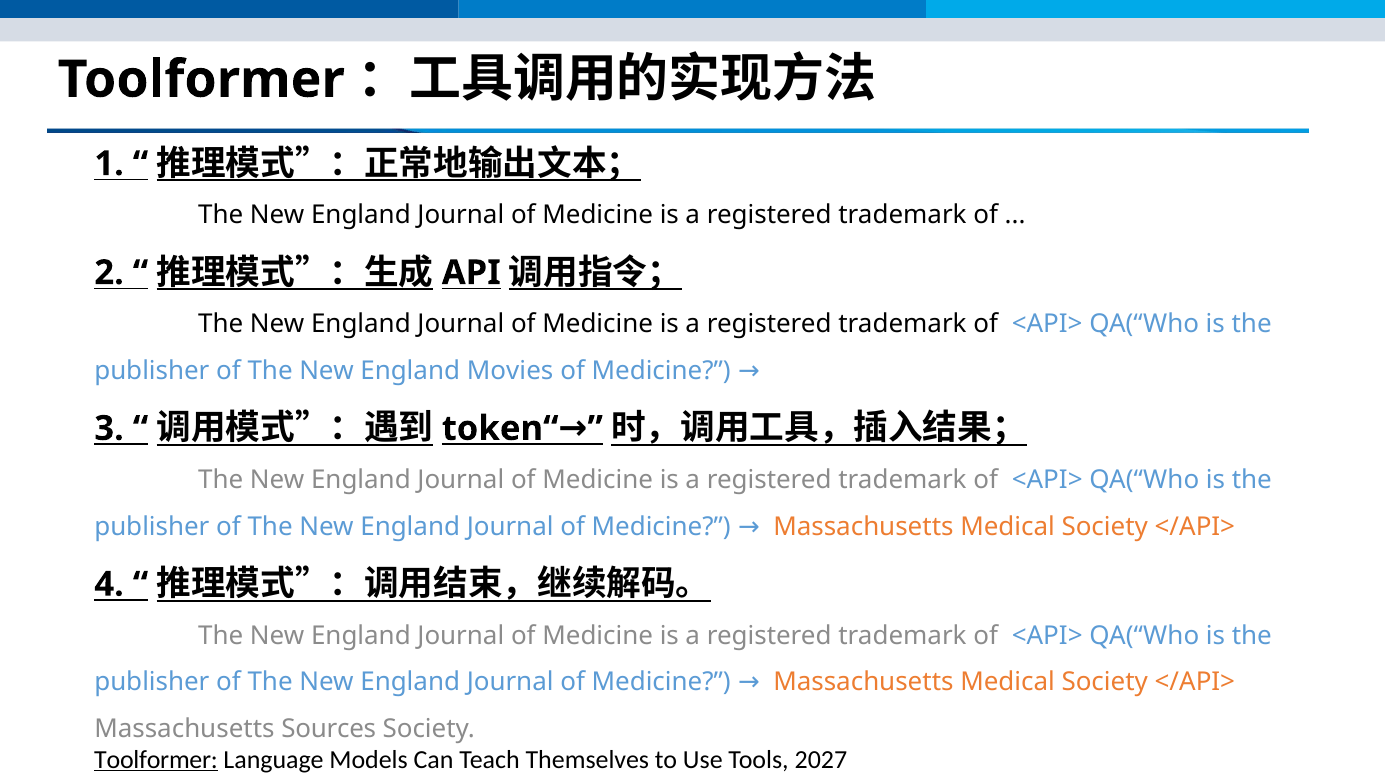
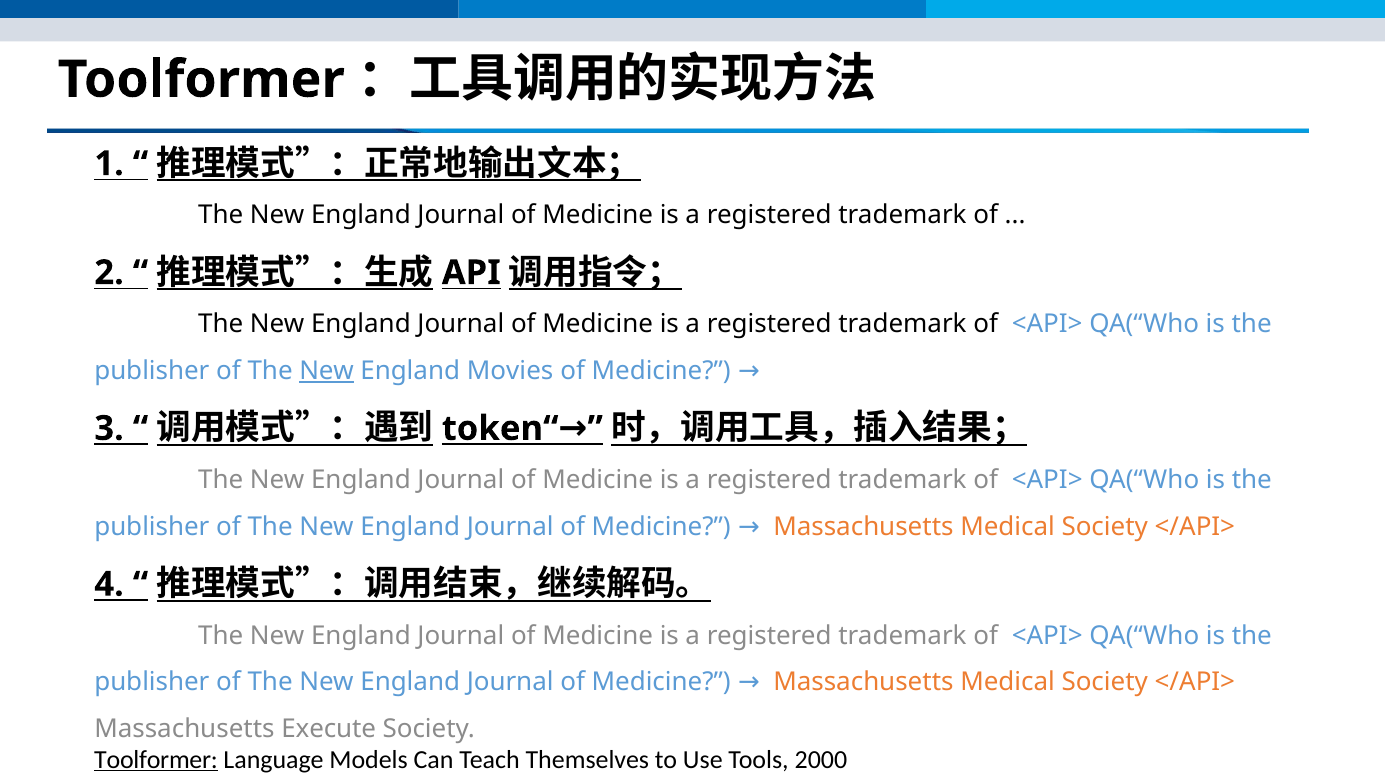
New underline: none -> present (327, 371)
Sources: Sources -> Execute (329, 729)
2027: 2027 -> 2000 (821, 760)
